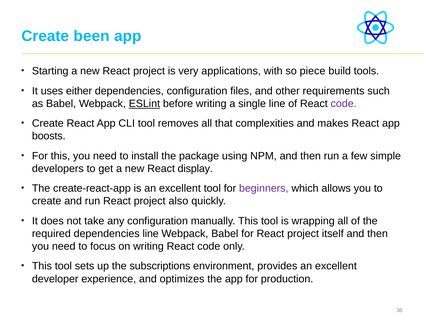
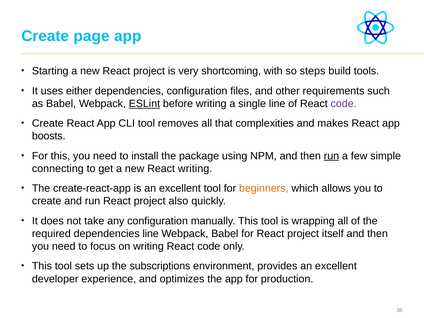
been: been -> page (92, 36)
applications: applications -> shortcoming (231, 71)
piece: piece -> steps (313, 71)
run underline: none -> present (331, 156)
developers: developers -> connecting (58, 169)
React display: display -> writing (195, 169)
beginners colour: purple -> orange (264, 188)
